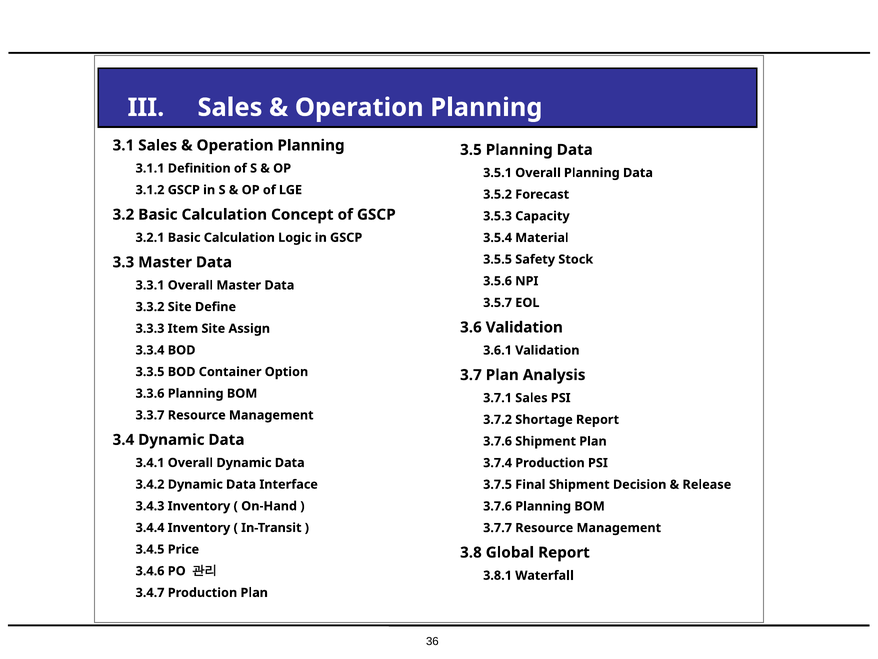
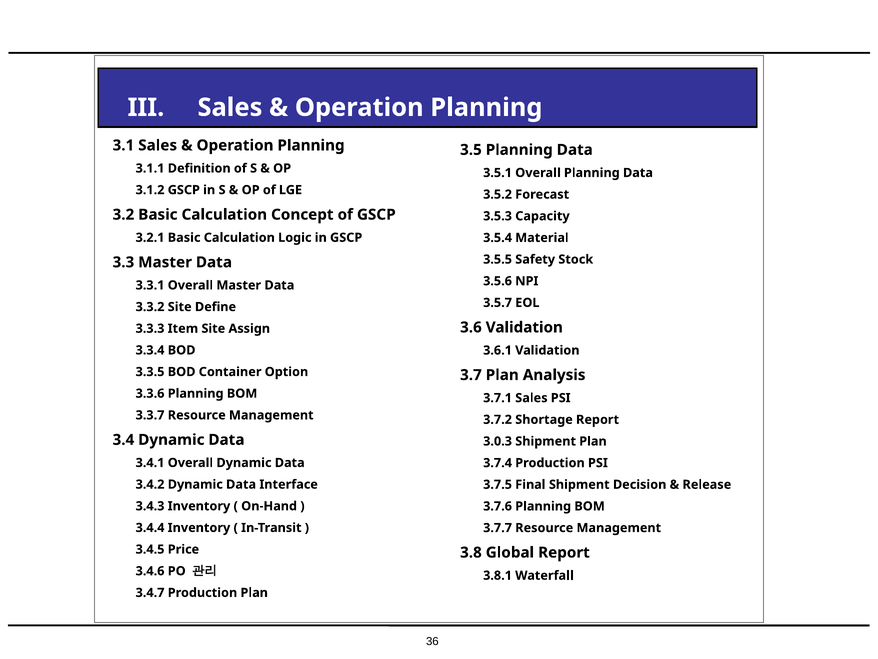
3.7.6: 3.7.6 -> 3.0.3 (498, 441)
